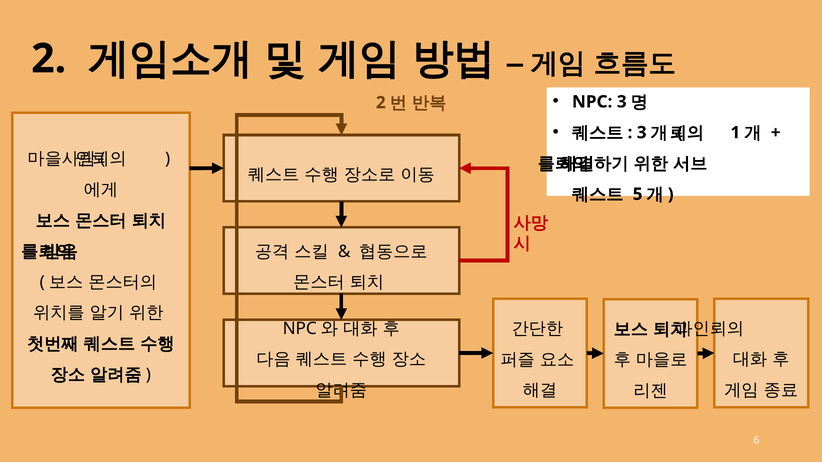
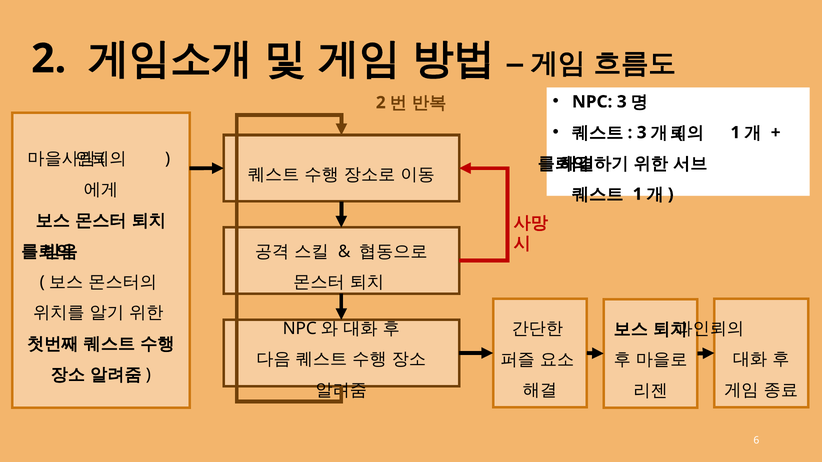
5: 5 -> 1 (638, 194)
